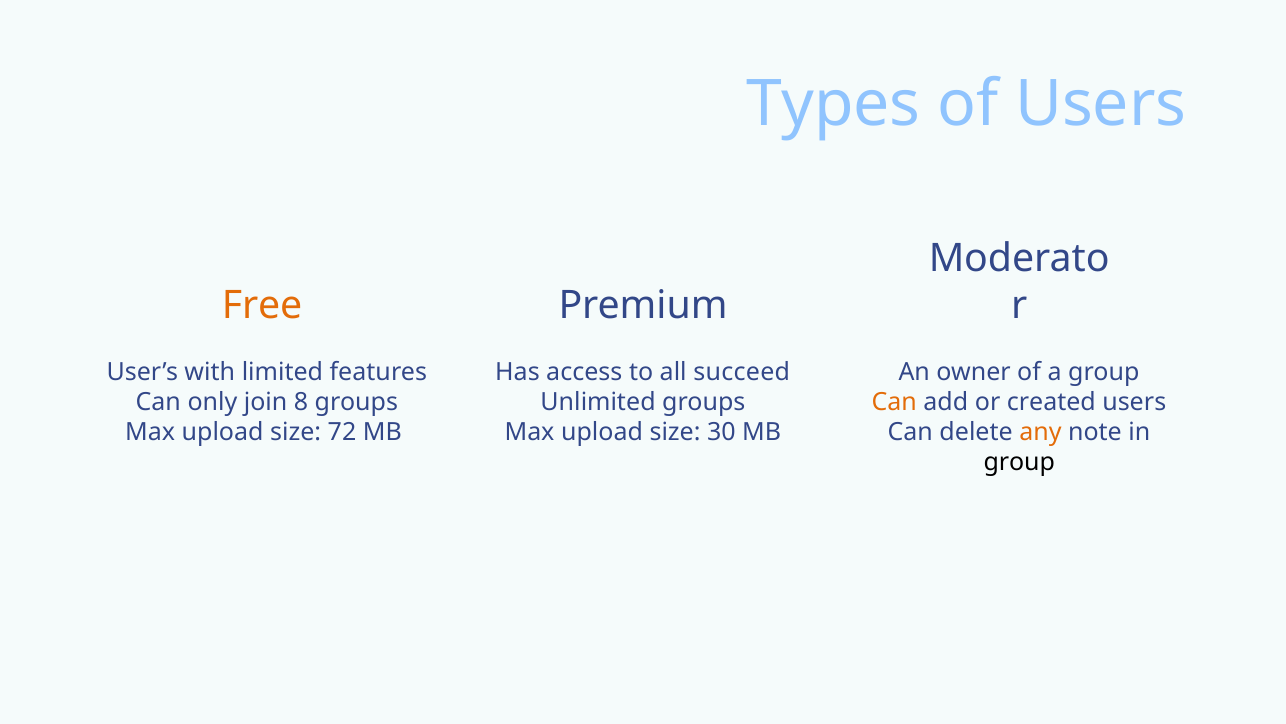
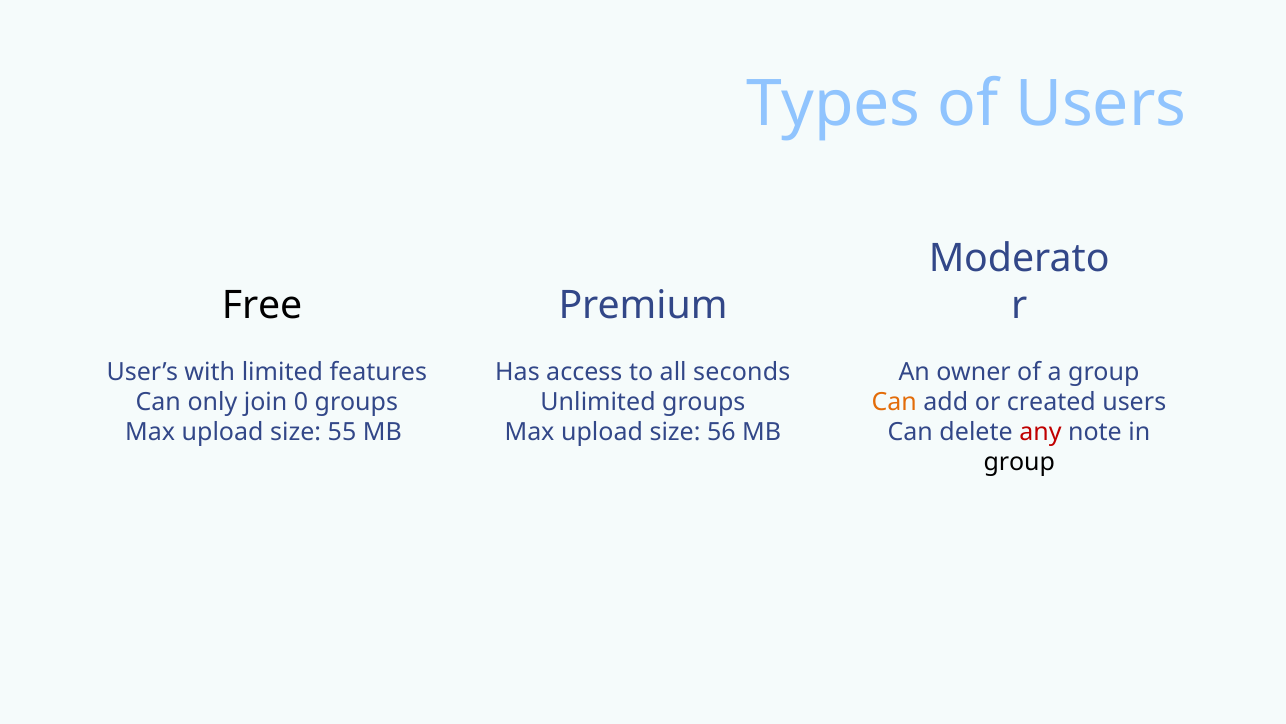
Free colour: orange -> black (262, 305)
succeed: succeed -> seconds (742, 372)
8: 8 -> 0 (301, 402)
72: 72 -> 55 (342, 432)
30: 30 -> 56 (721, 432)
any colour: orange -> red (1040, 432)
